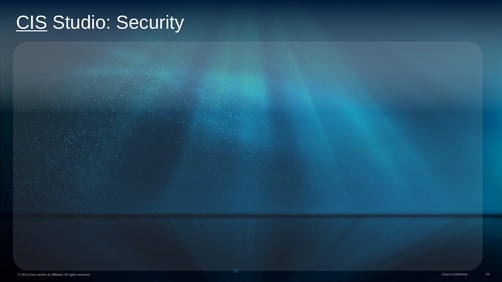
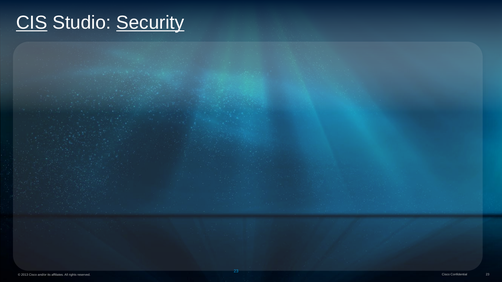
Security underline: none -> present (150, 23)
